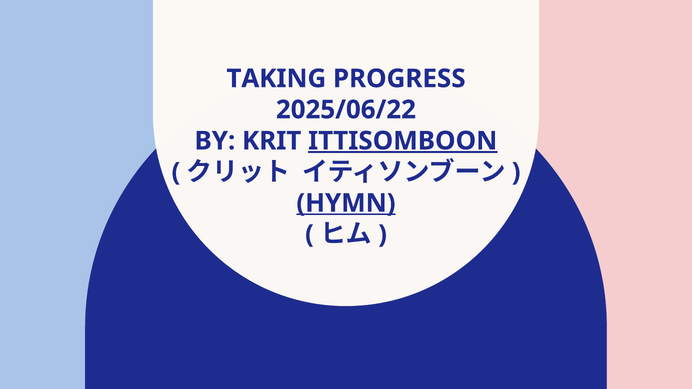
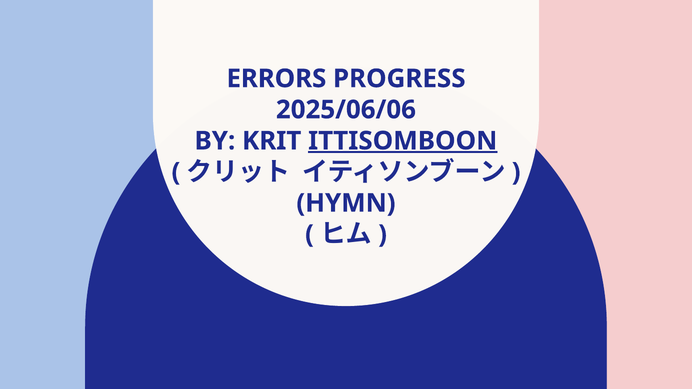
TAKING: TAKING -> ERRORS (276, 79)
2025/06/22: 2025/06/22 -> 2025/06/06 (346, 110)
HYMN underline: present -> none (346, 203)
